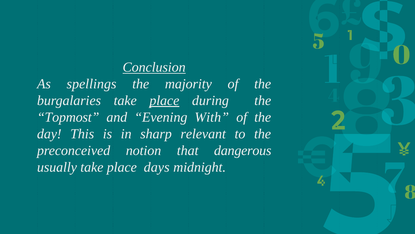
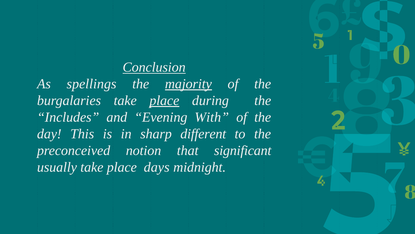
majority underline: none -> present (188, 84)
Topmost: Topmost -> Includes (68, 117)
relevant: relevant -> different (203, 134)
dangerous: dangerous -> significant (243, 150)
